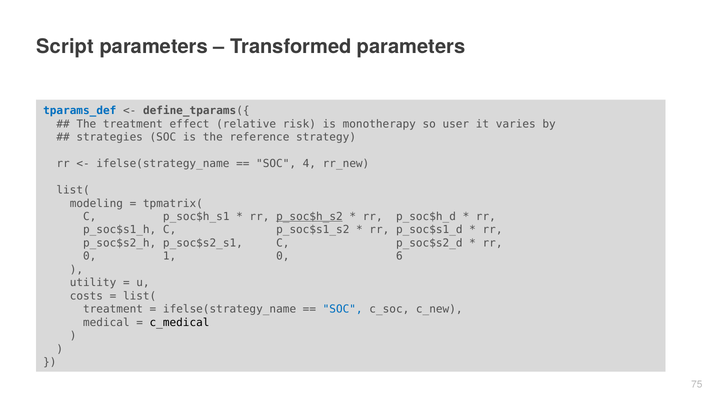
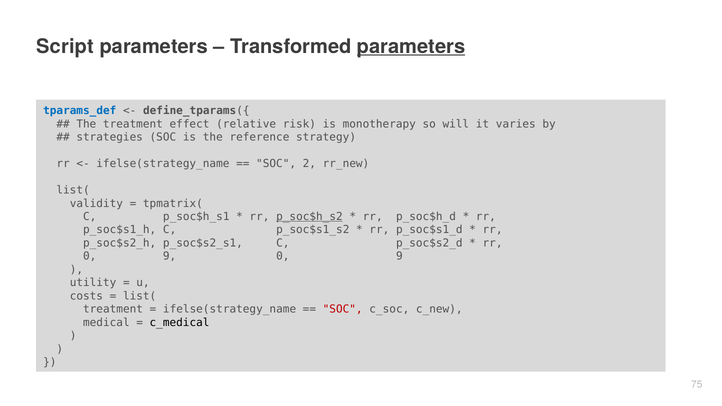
parameters underline: none -> present (411, 47)
user: user -> will (456, 124)
4: 4 -> 2 (309, 164)
modeling: modeling -> validity (96, 203)
1: 1 -> 9 (170, 256)
6: 6 -> 9 (399, 256)
SOC colour: blue -> red (343, 309)
